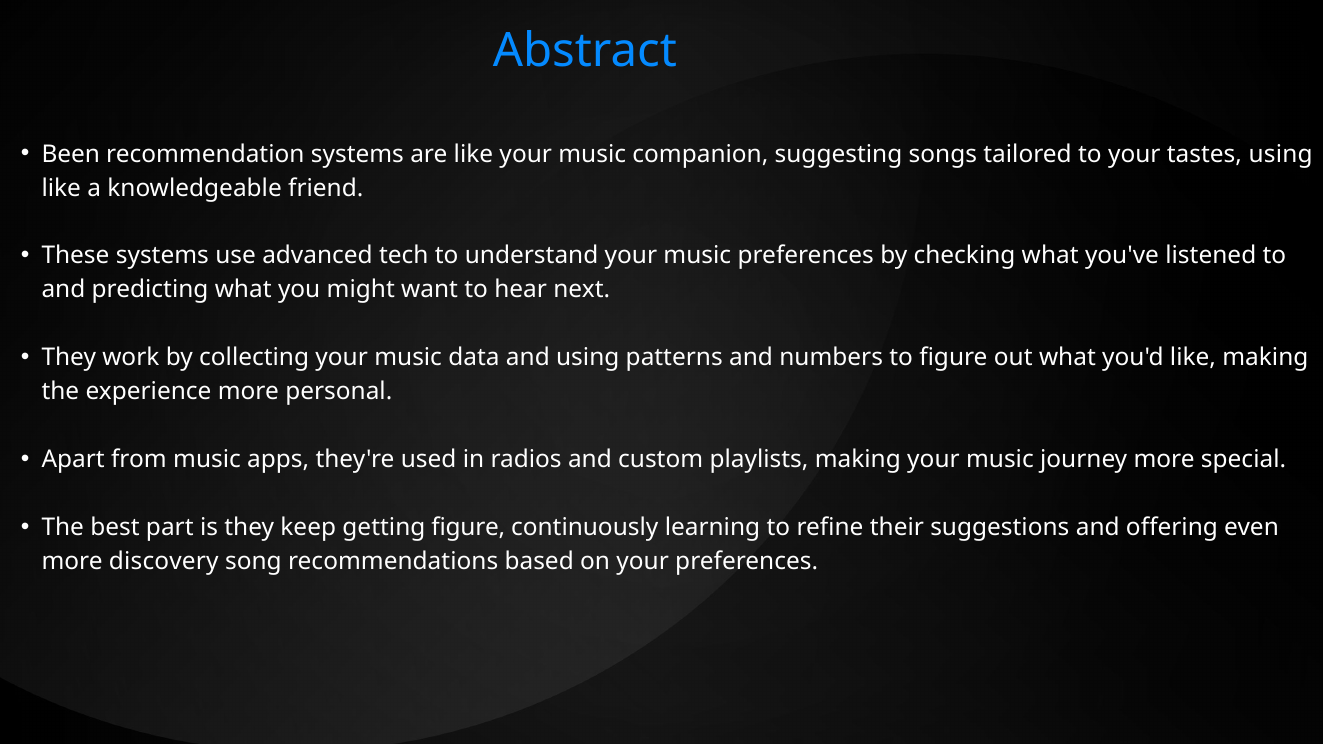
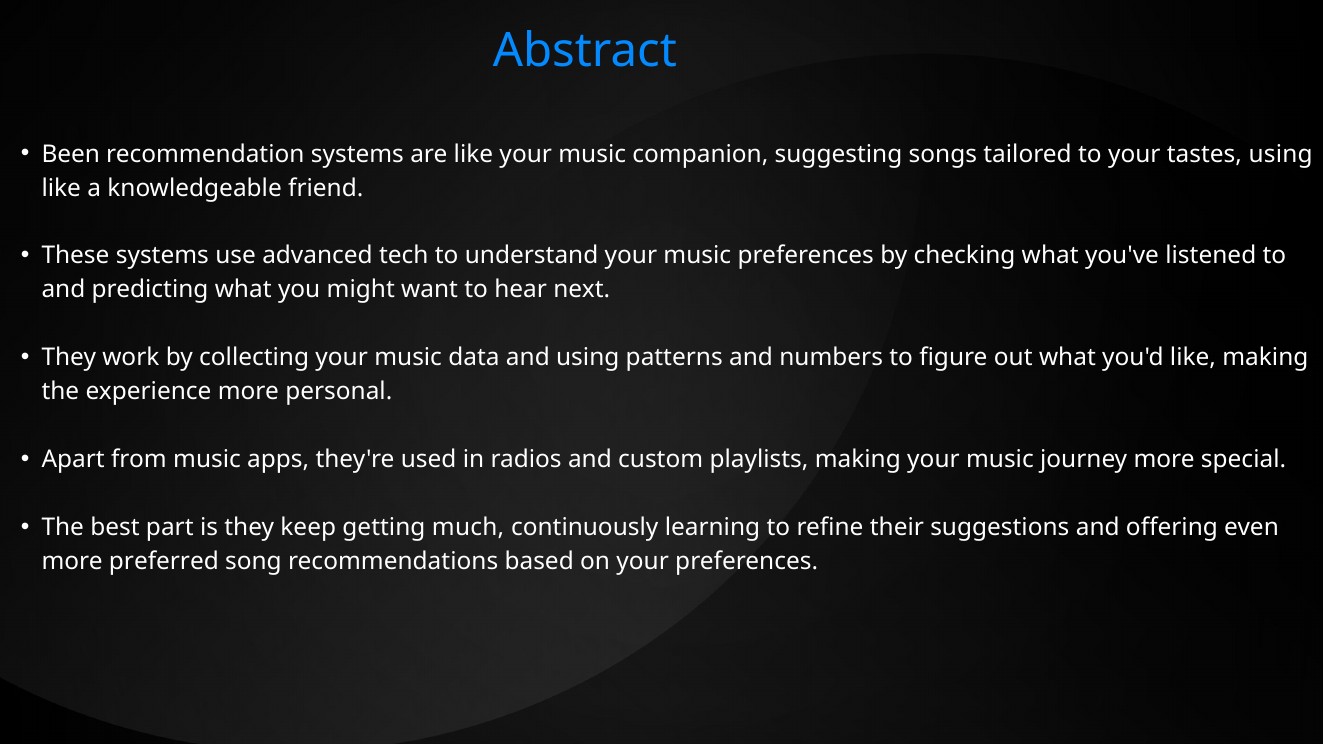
getting figure: figure -> much (468, 528)
discovery: discovery -> preferred (164, 562)
